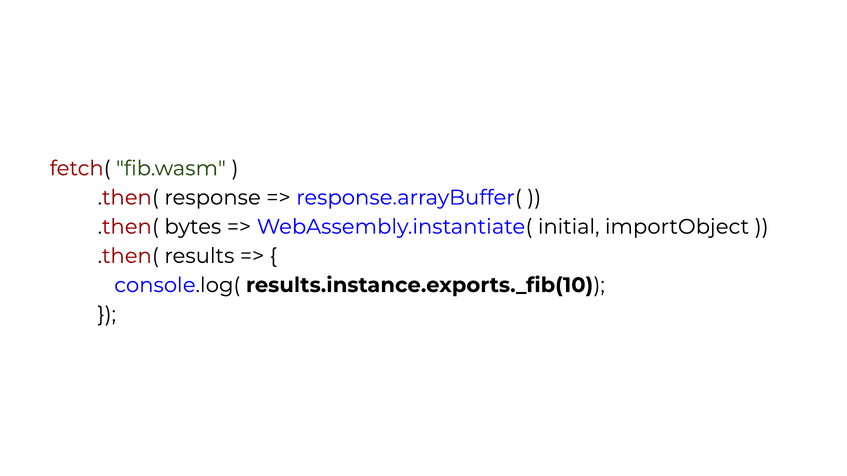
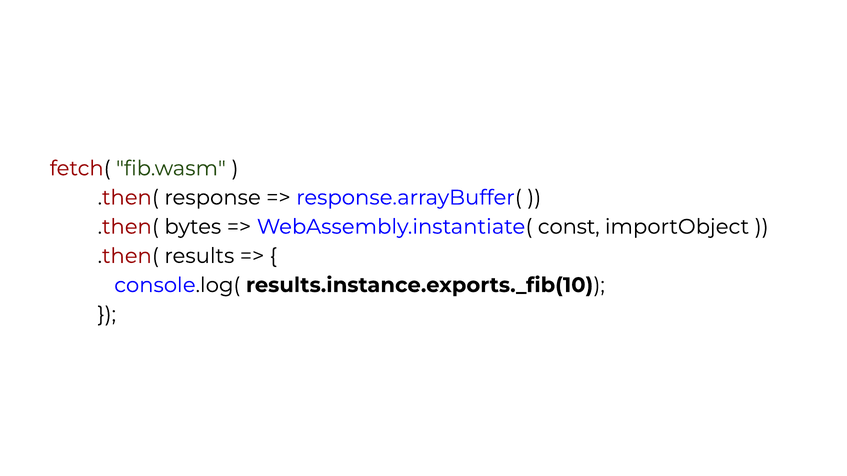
initial: initial -> const (569, 227)
